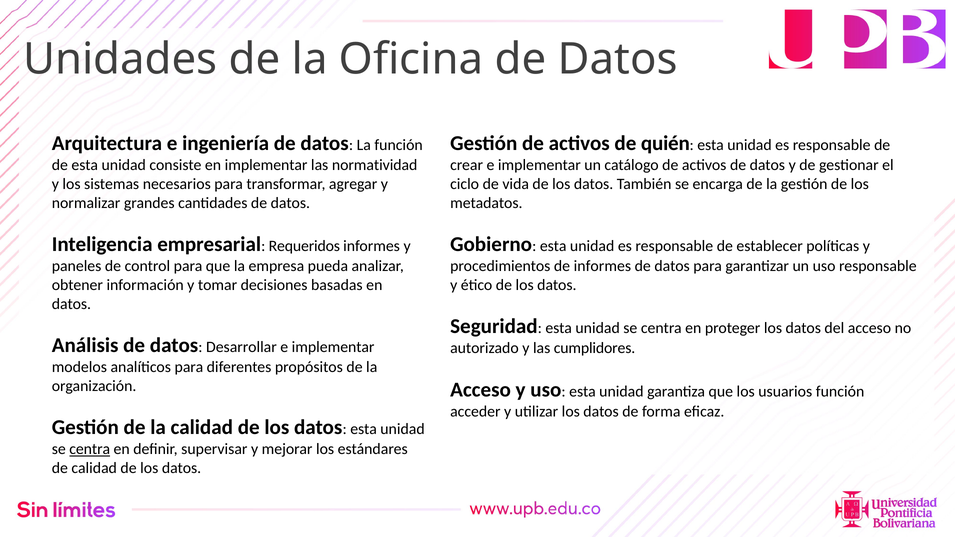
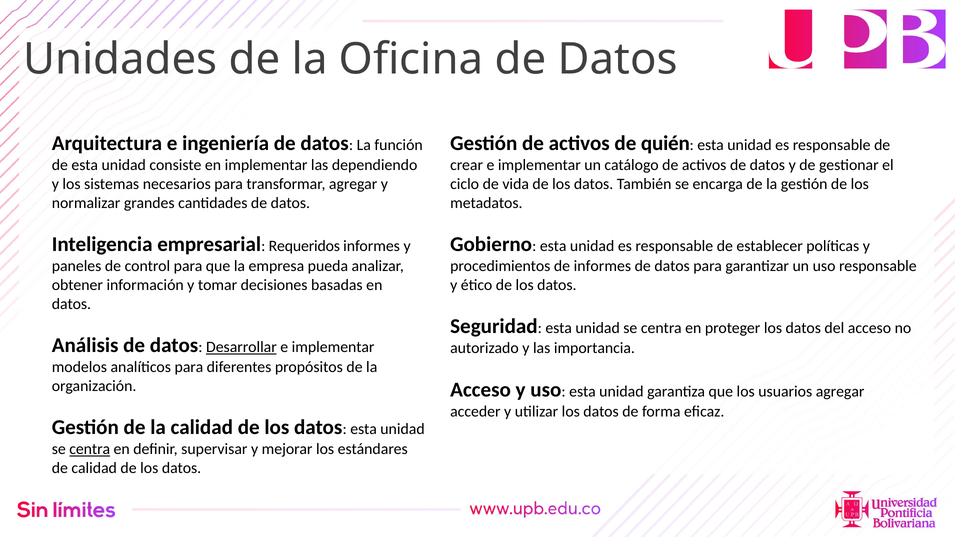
normatividad: normatividad -> dependiendo (375, 165)
Desarrollar underline: none -> present (241, 347)
cumplidores: cumplidores -> importancia (594, 348)
usuarios función: función -> agregar (840, 391)
